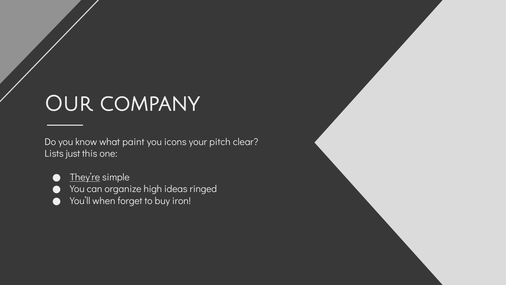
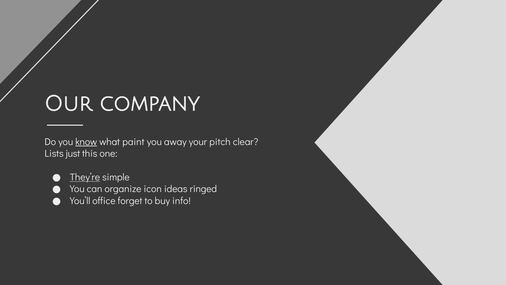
know underline: none -> present (86, 142)
icons: icons -> away (175, 142)
high: high -> icon (153, 189)
when: when -> office (104, 201)
iron: iron -> info (181, 201)
